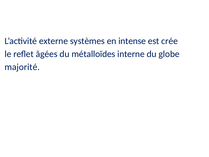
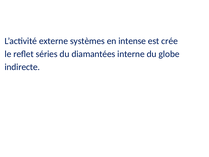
âgées: âgées -> séries (47, 54)
métalloïdes: métalloïdes -> diamantées (93, 54)
majorité: majorité -> indirecte (22, 67)
